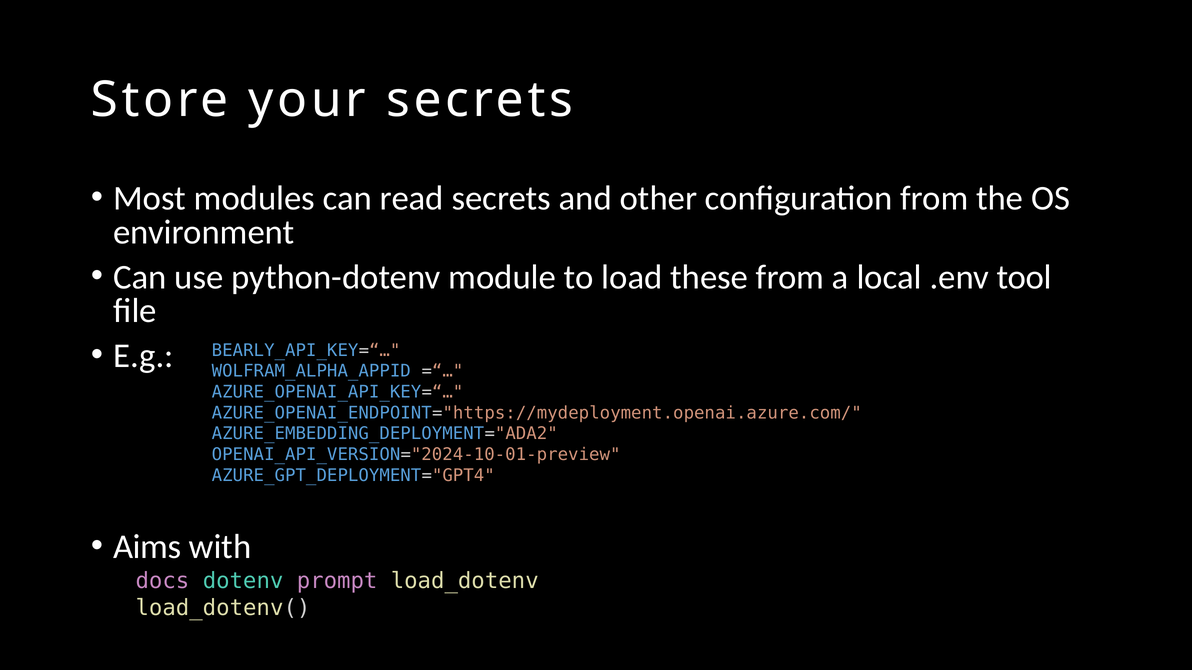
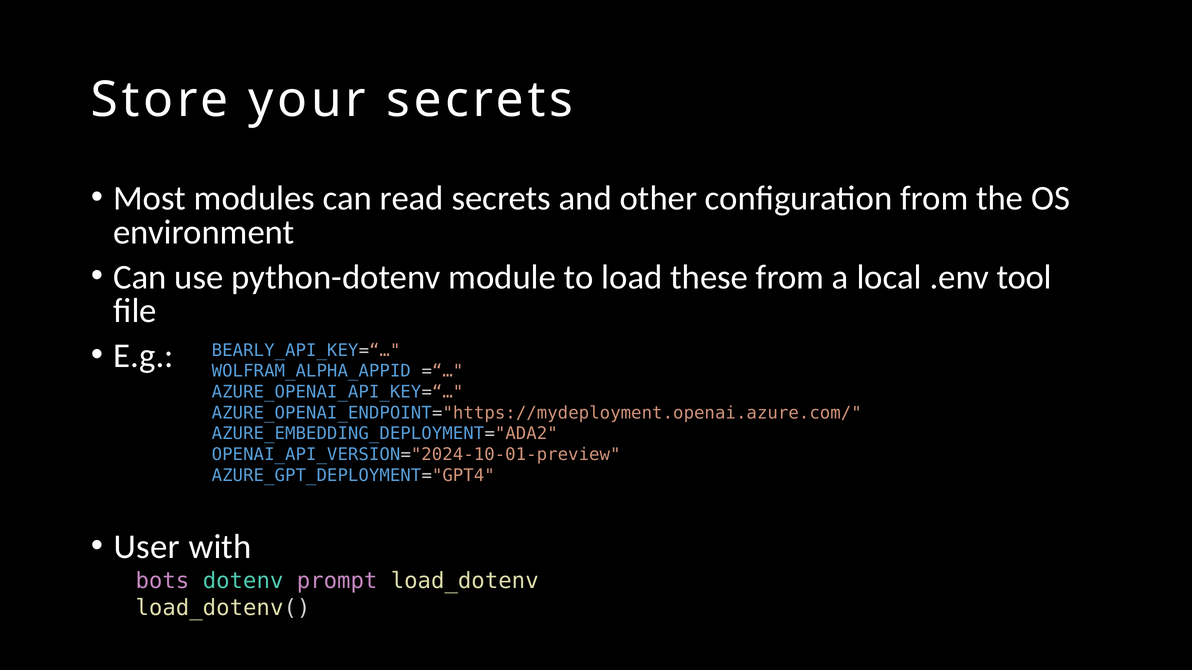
Aims: Aims -> User (147, 547)
docs: docs -> bots (162, 581)
